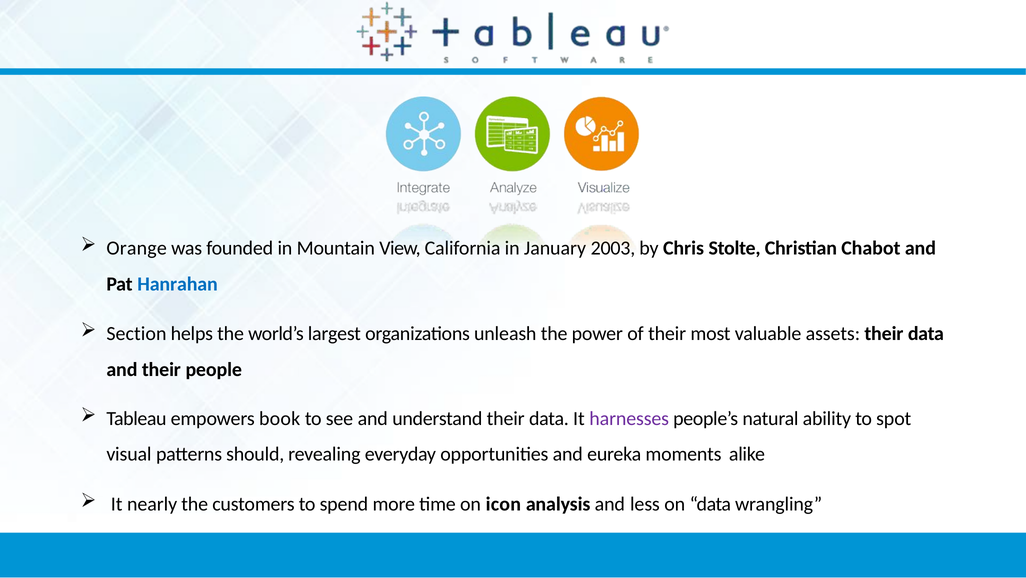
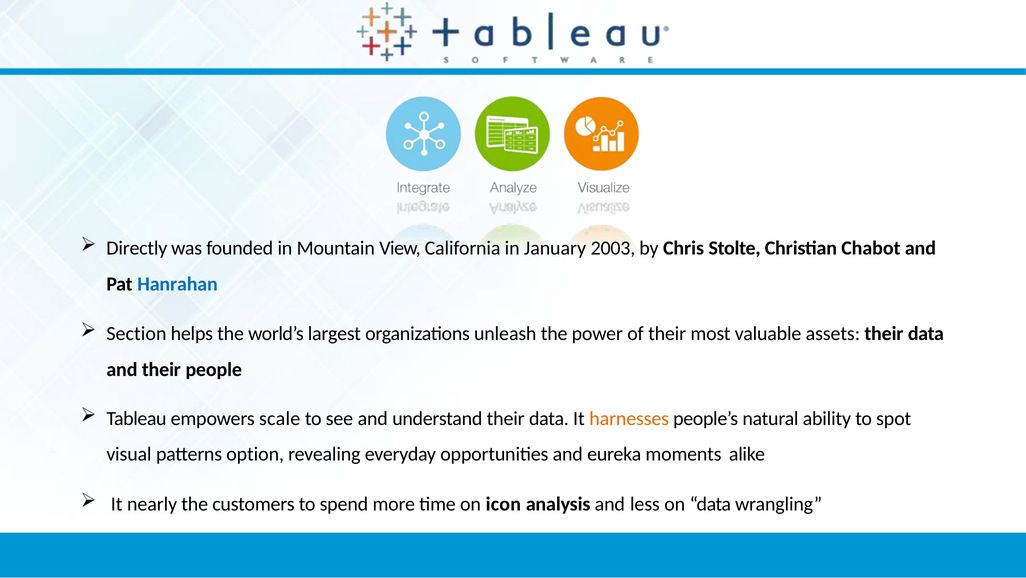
Orange: Orange -> Directly (137, 248)
book: book -> scale (280, 418)
harnesses colour: purple -> orange (629, 418)
should: should -> option (255, 454)
